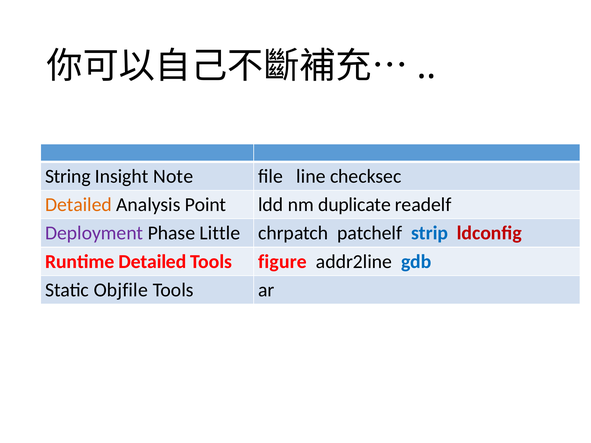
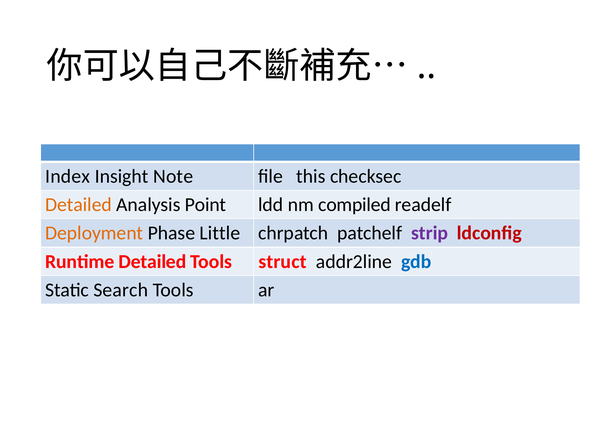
String: String -> Index (68, 176)
line: line -> this (311, 176)
duplicate: duplicate -> compiled (355, 205)
Deployment colour: purple -> orange (94, 233)
strip colour: blue -> purple (430, 233)
figure: figure -> struct (282, 262)
Objfile: Objfile -> Search (121, 290)
